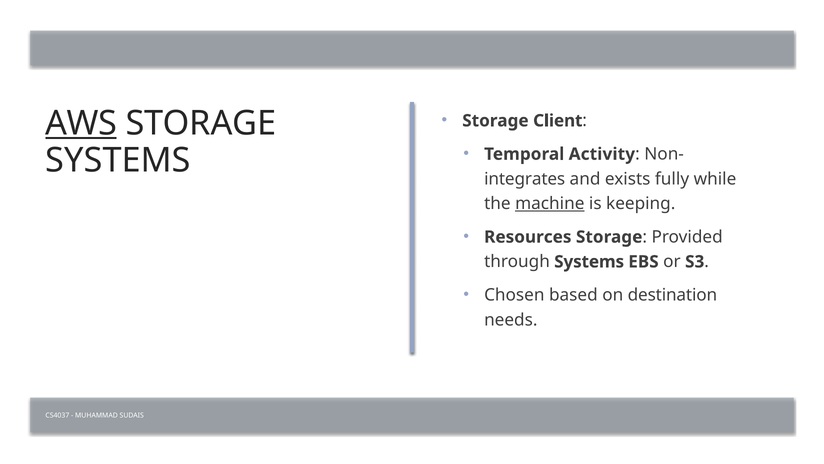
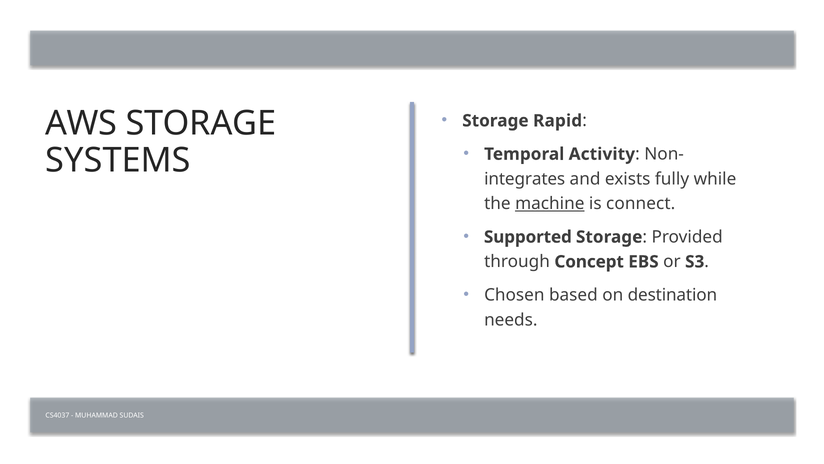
Client: Client -> Rapid (558, 121)
AWS underline: present -> none (81, 123)
keeping: keeping -> connect (641, 203)
Resources: Resources -> Supported (528, 237)
through Systems: Systems -> Concept (589, 262)
